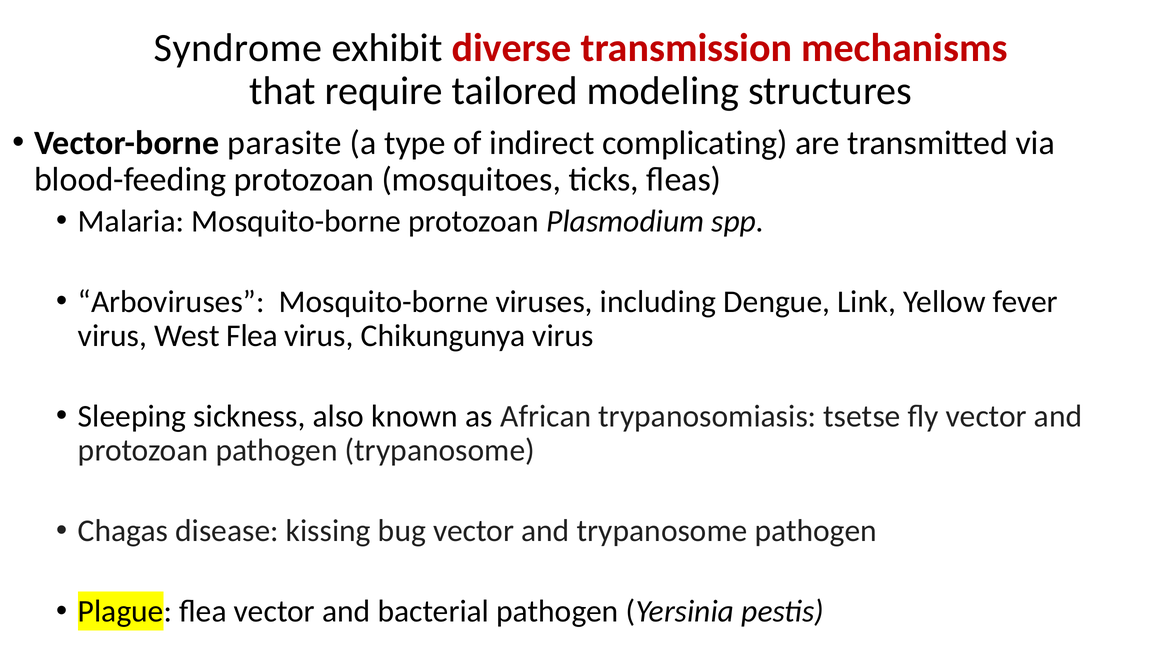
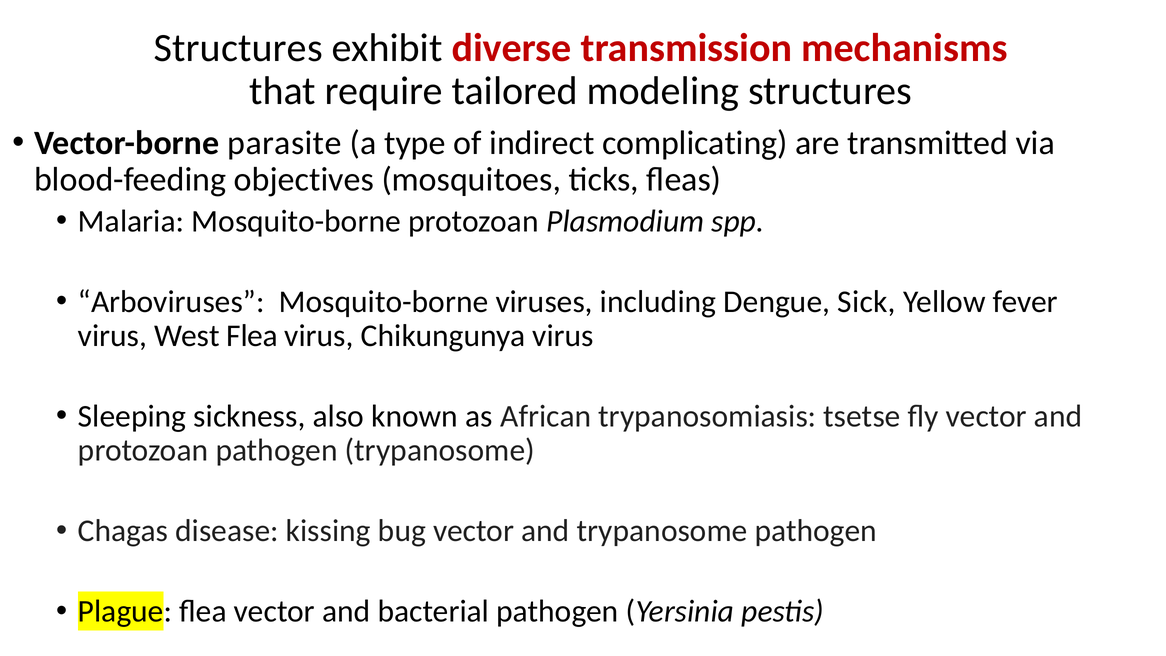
Syndrome: Syndrome -> Structures (238, 48)
blood-feeding protozoan: protozoan -> objectives (304, 180)
Link: Link -> Sick (866, 302)
